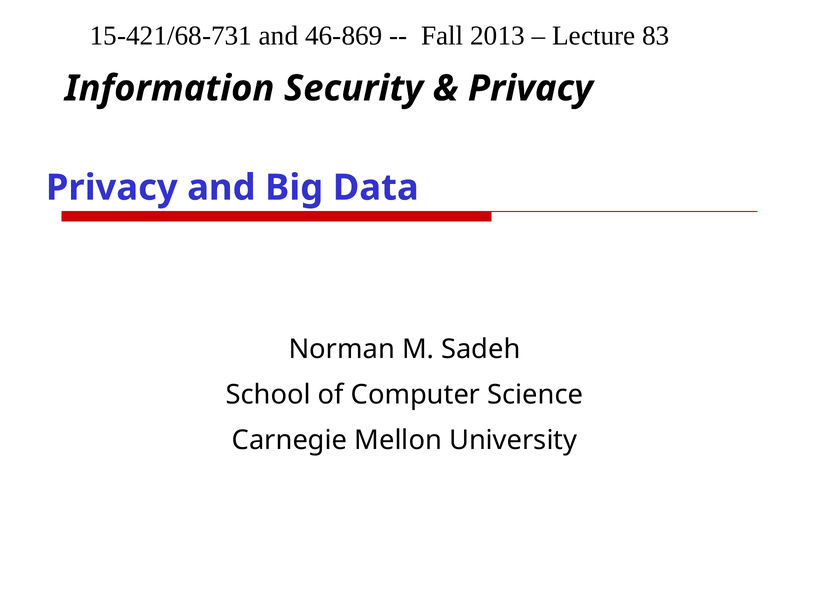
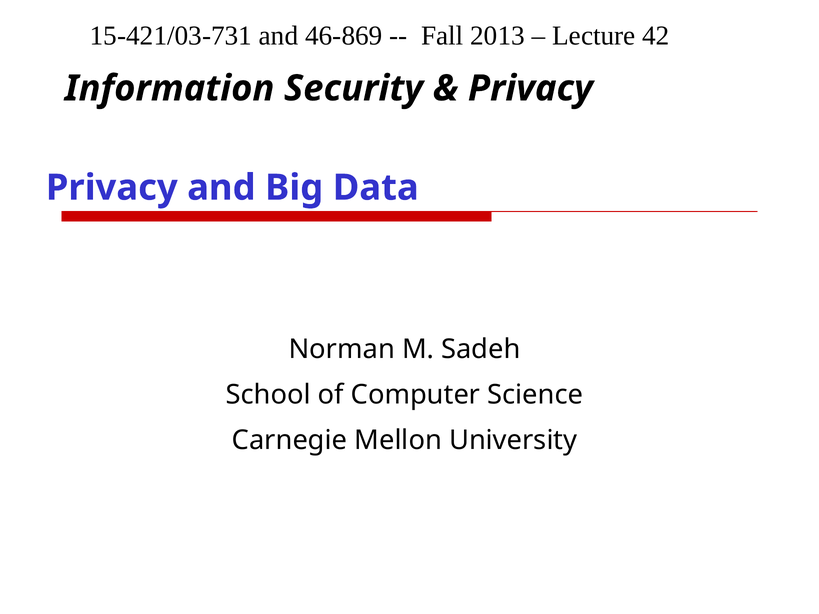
15-421/68-731: 15-421/68-731 -> 15-421/03-731 (171, 36)
83: 83 -> 42 (656, 36)
